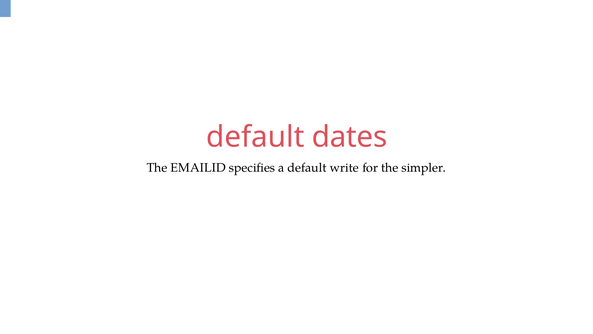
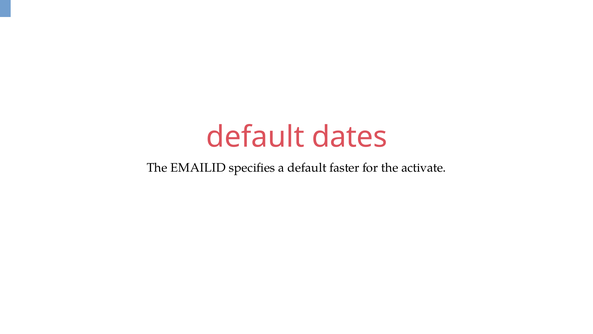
write: write -> faster (344, 168)
simpler: simpler -> activate (424, 168)
